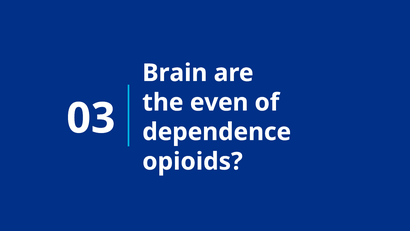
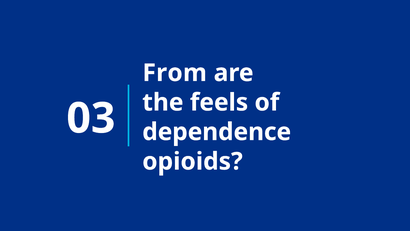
Brain: Brain -> From (175, 73)
even: even -> feels (219, 102)
